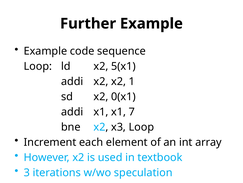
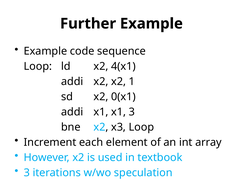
5(x1: 5(x1 -> 4(x1 (123, 66)
x1 7: 7 -> 3 (132, 111)
